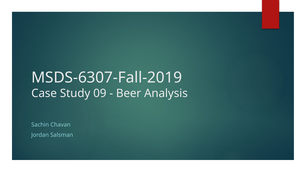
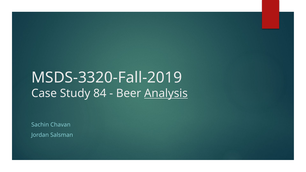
MSDS-6307-Fall-2019: MSDS-6307-Fall-2019 -> MSDS-3320-Fall-2019 (107, 78)
09: 09 -> 84 (100, 93)
Analysis underline: none -> present (166, 93)
